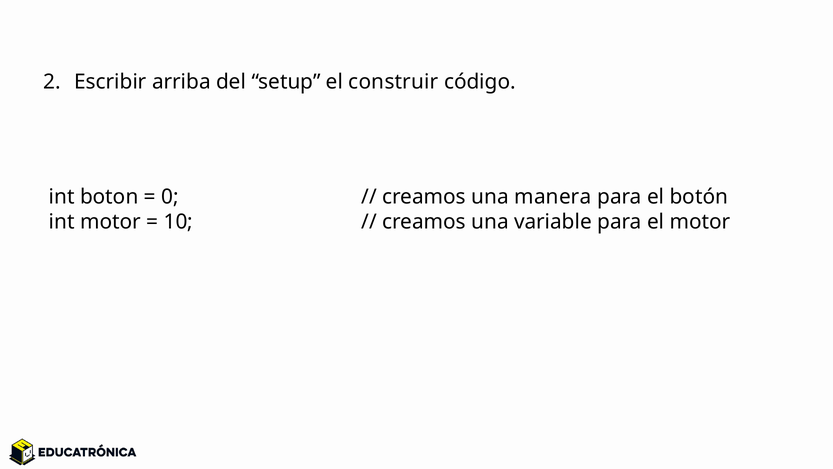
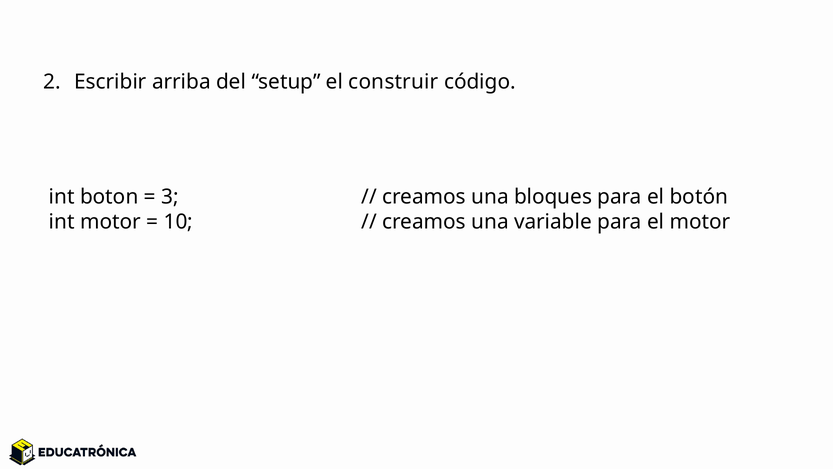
0: 0 -> 3 (170, 197)
manera: manera -> bloques (553, 197)
